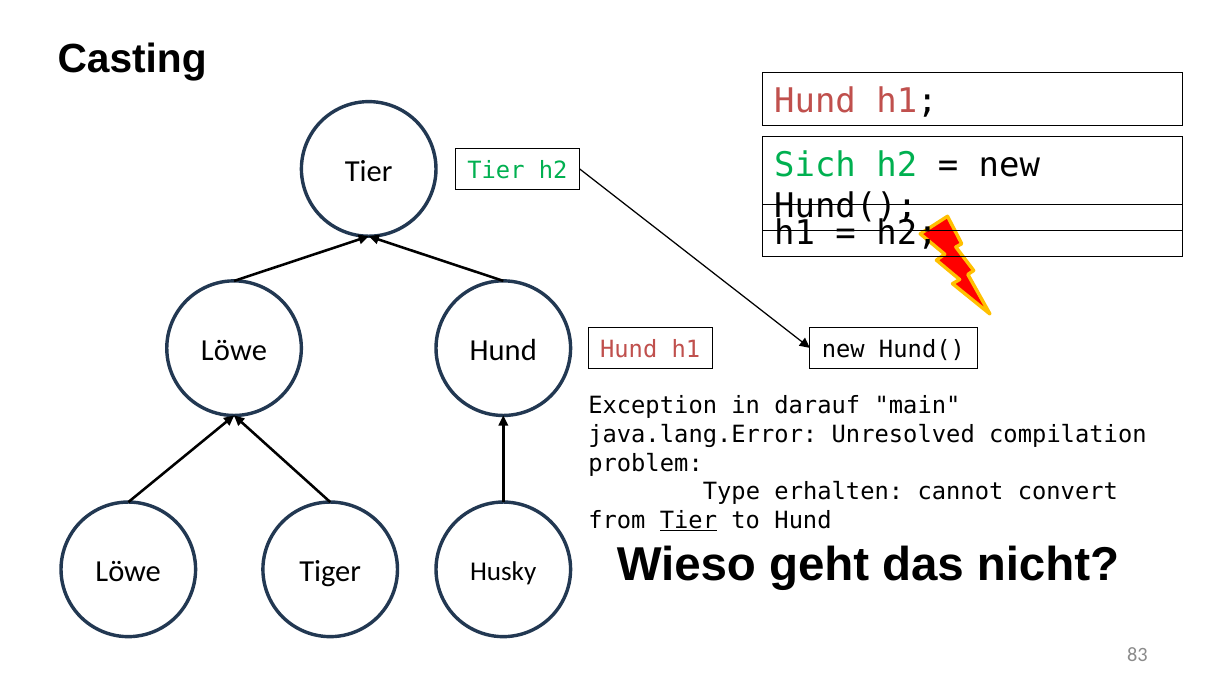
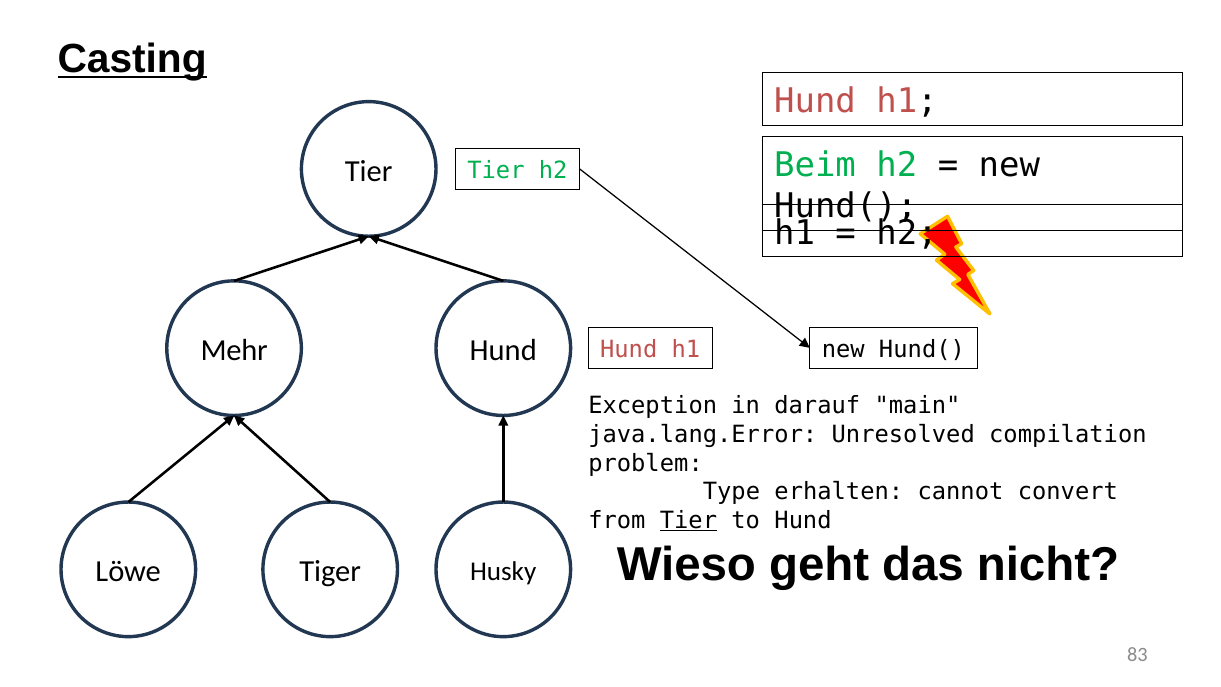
Casting underline: none -> present (132, 59)
Sich: Sich -> Beim (815, 165)
Löwe: Löwe -> Mehr (234, 350)
